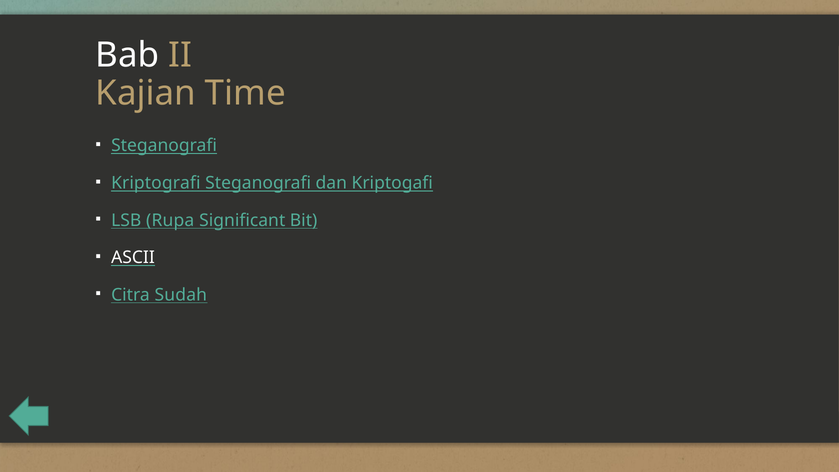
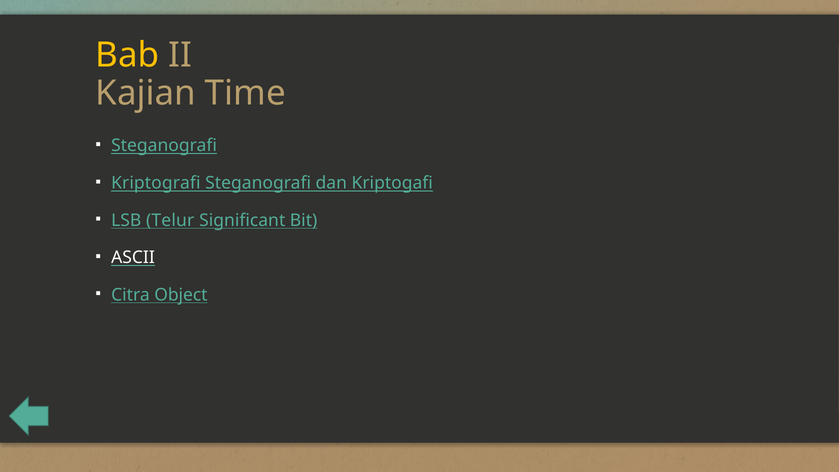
Bab colour: white -> yellow (127, 55)
Rupa: Rupa -> Telur (170, 220)
Sudah: Sudah -> Object (181, 295)
